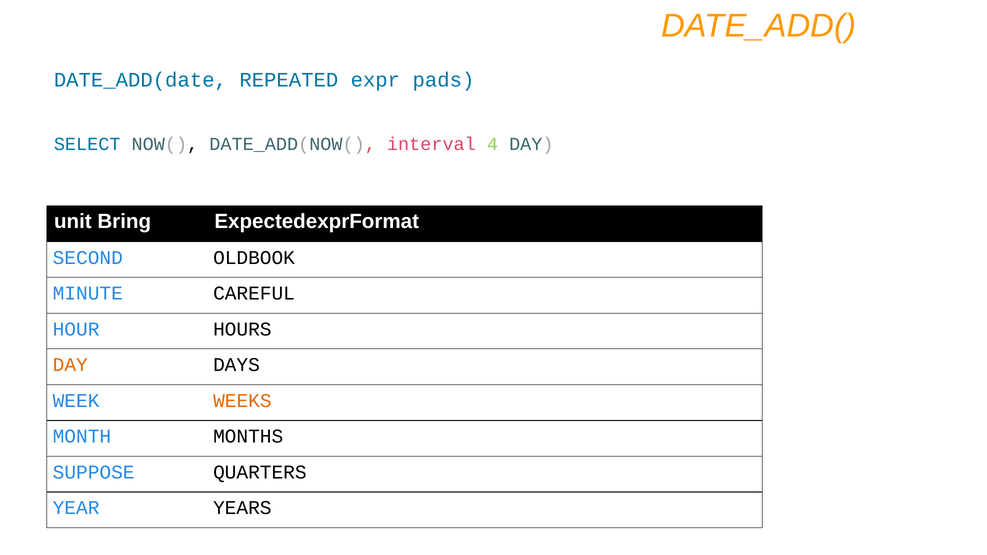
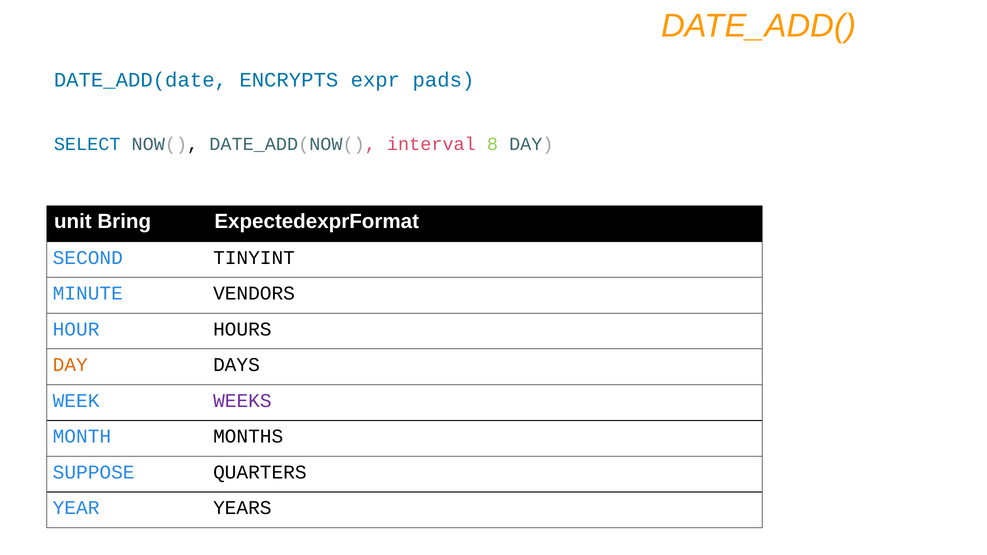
REPEATED: REPEATED -> ENCRYPTS (289, 80)
4: 4 -> 8 (492, 144)
OLDBOOK: OLDBOOK -> TINYINT (254, 258)
CAREFUL: CAREFUL -> VENDORS (254, 293)
WEEKS colour: orange -> purple (242, 401)
